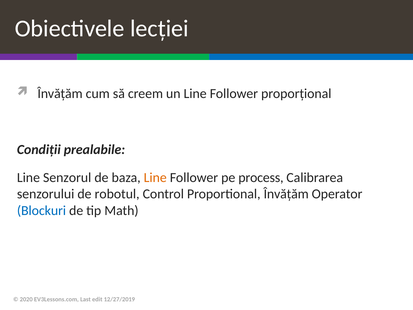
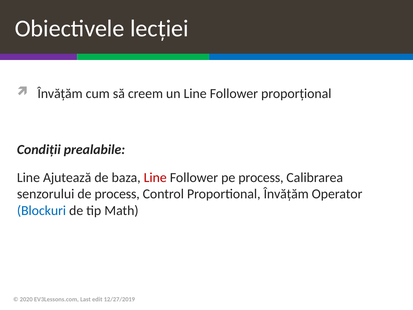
Senzorul: Senzorul -> Ajutează (67, 177)
Line colour: orange -> red (155, 177)
de robotul: robotul -> process (117, 194)
